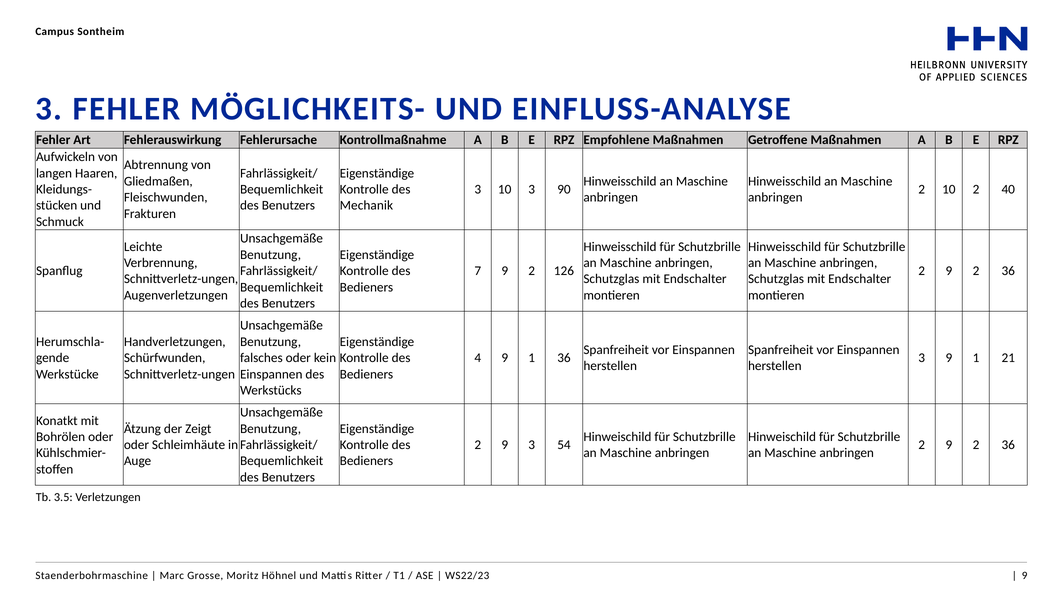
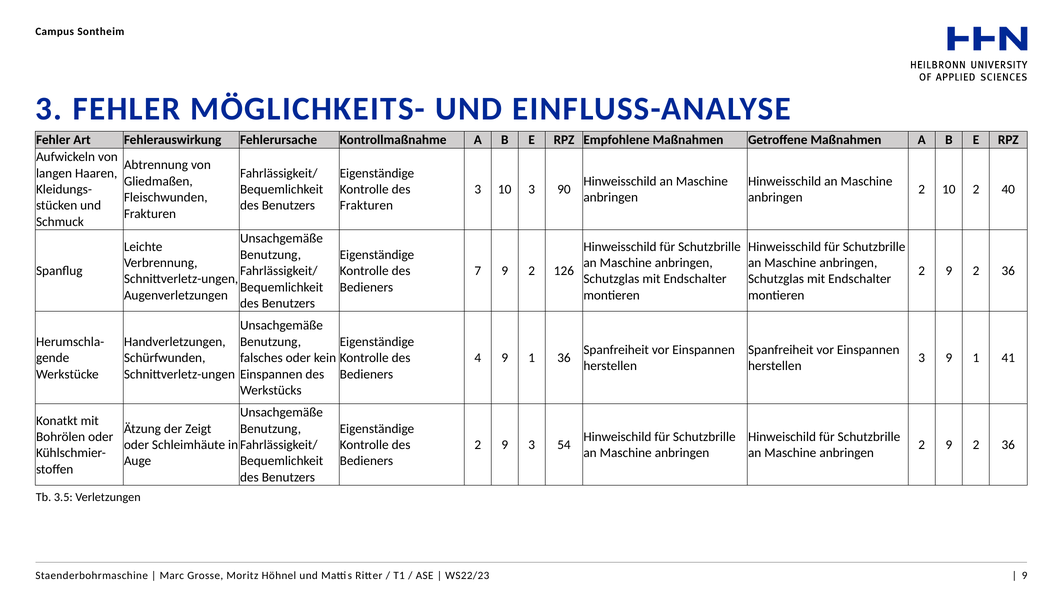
Mechanik: Mechanik -> Frakturen (366, 206)
21: 21 -> 41 (1008, 358)
